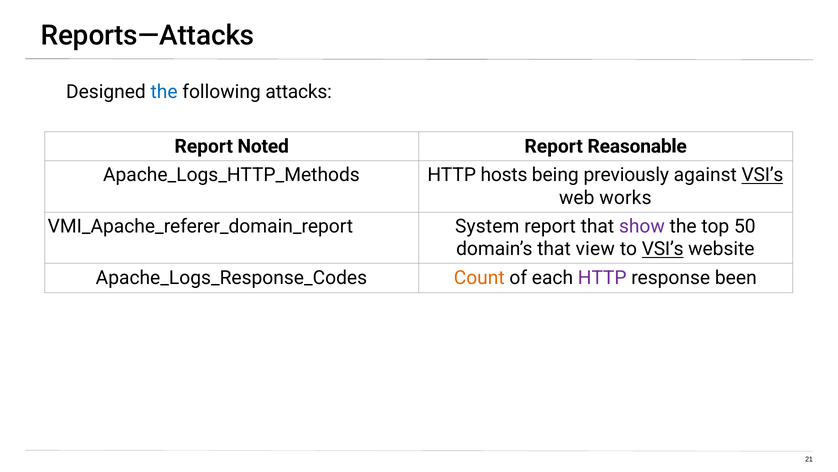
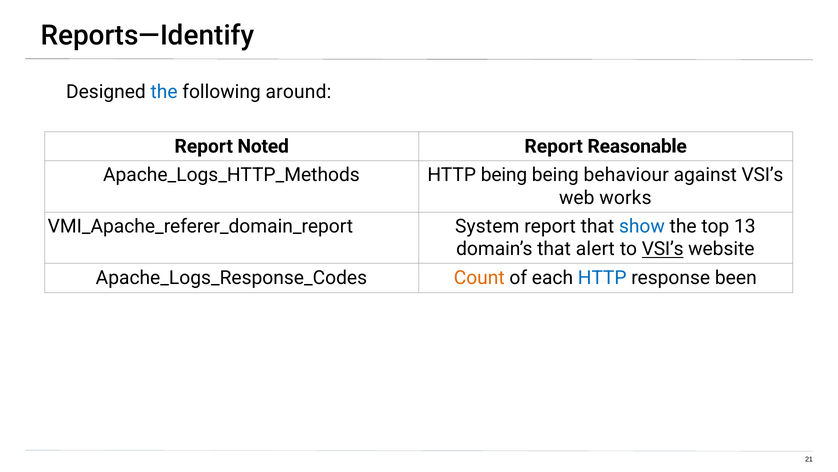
Reports—Attacks: Reports—Attacks -> Reports—Identify (148, 35)
attacks: attacks -> around (298, 92)
HTTP hosts: hosts -> being (504, 175)
previously: previously -> behaviour (626, 175)
VSI’s underline: present -> none (762, 175)
show colour: purple -> blue (642, 226)
50: 50 -> 13 (745, 226)
view: view -> alert (595, 249)
HTTP colour: purple -> blue (602, 278)
